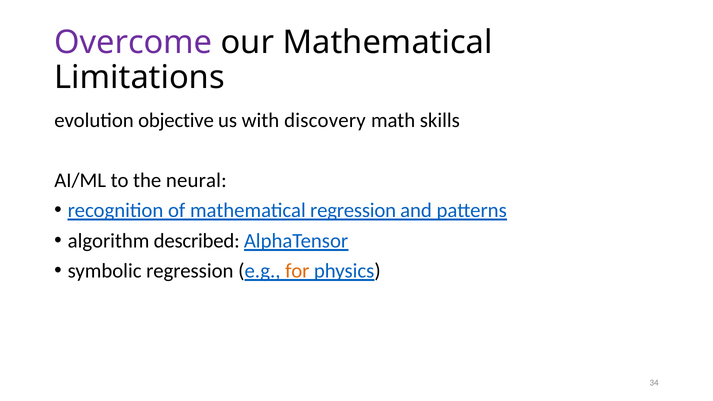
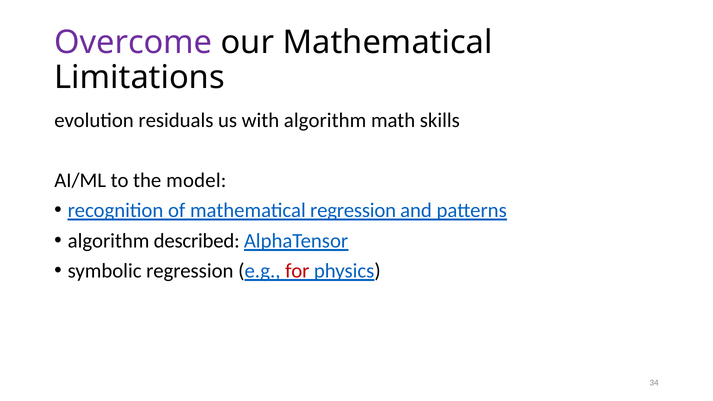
objective: objective -> residuals (176, 121)
with discovery: discovery -> algorithm (325, 121)
neural: neural -> model (196, 180)
for colour: orange -> red (297, 271)
